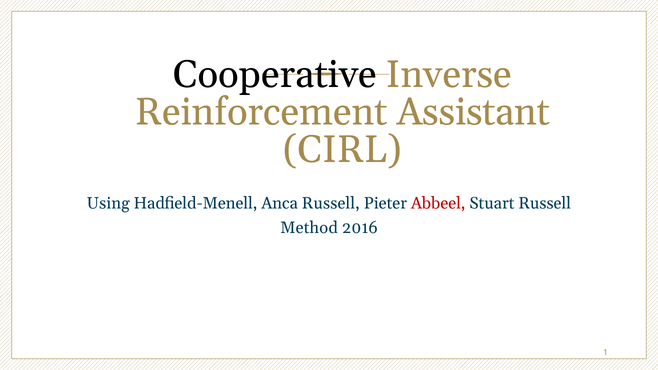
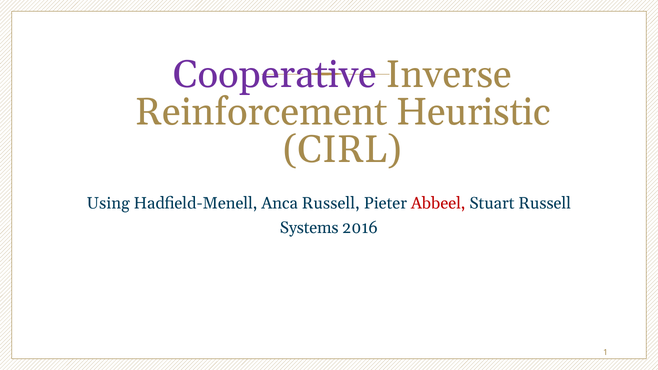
Cooperative colour: black -> purple (275, 75)
Assistant: Assistant -> Heuristic (474, 112)
Method: Method -> Systems (309, 228)
